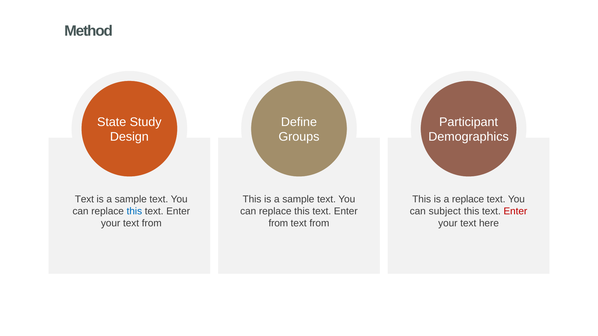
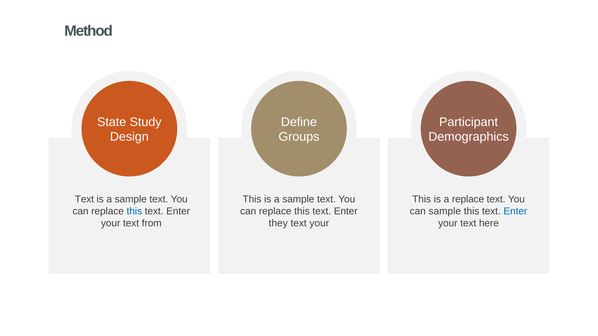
can subject: subject -> sample (445, 212)
Enter colour: red -> blue (515, 212)
from: from -> they (278, 224)
from: from -> your (319, 224)
